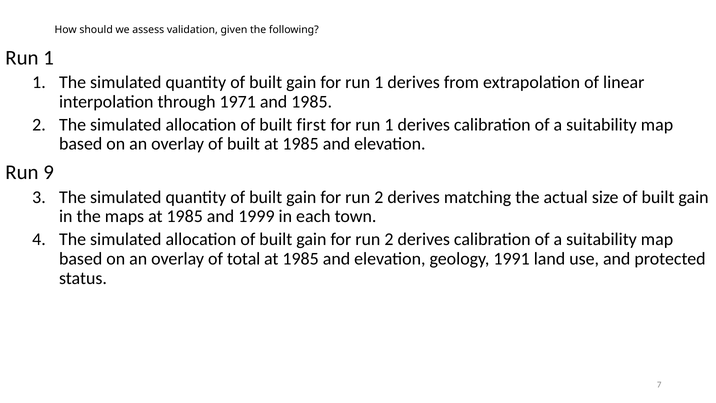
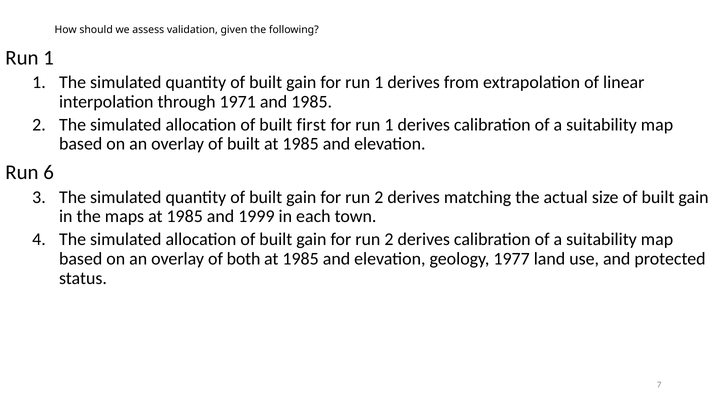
9: 9 -> 6 (49, 172)
total: total -> both (244, 259)
1991: 1991 -> 1977 (512, 259)
